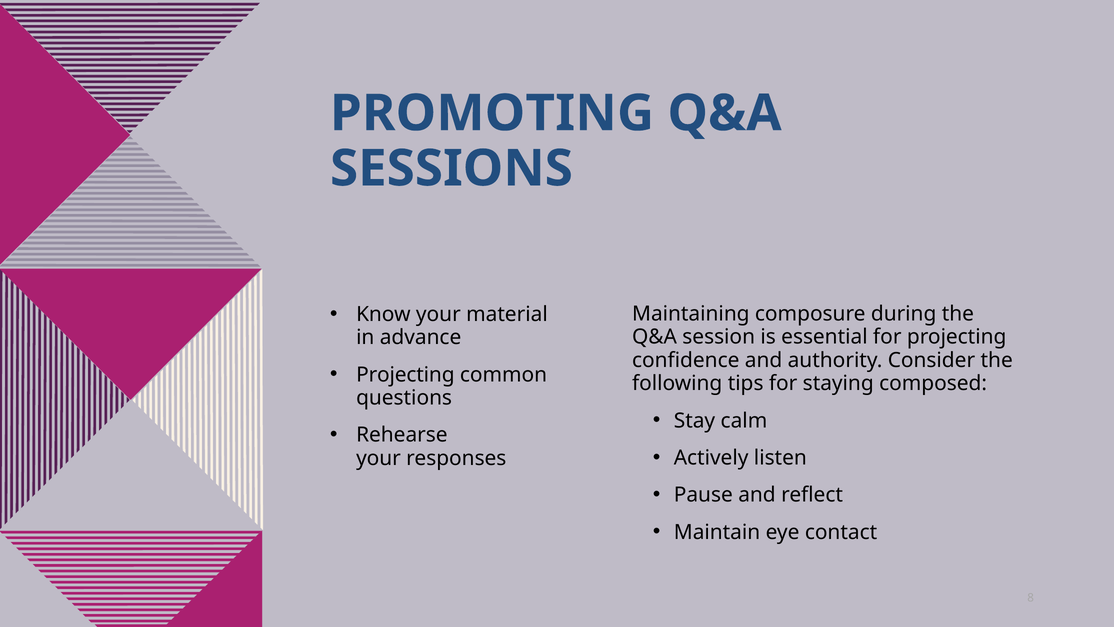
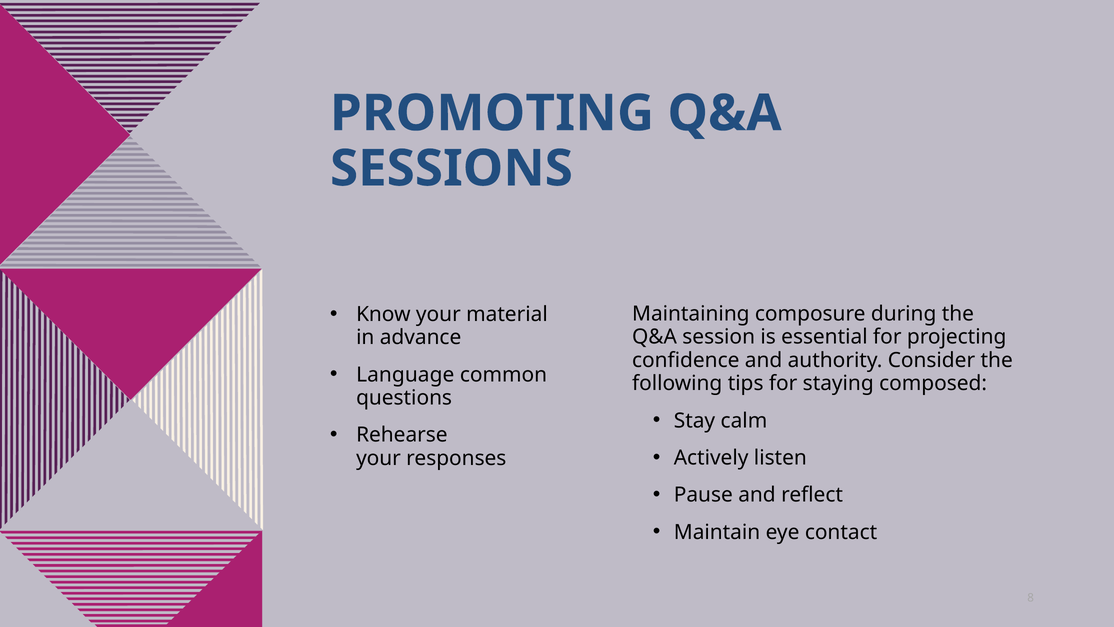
Projecting: Projecting -> Language (405, 374)
